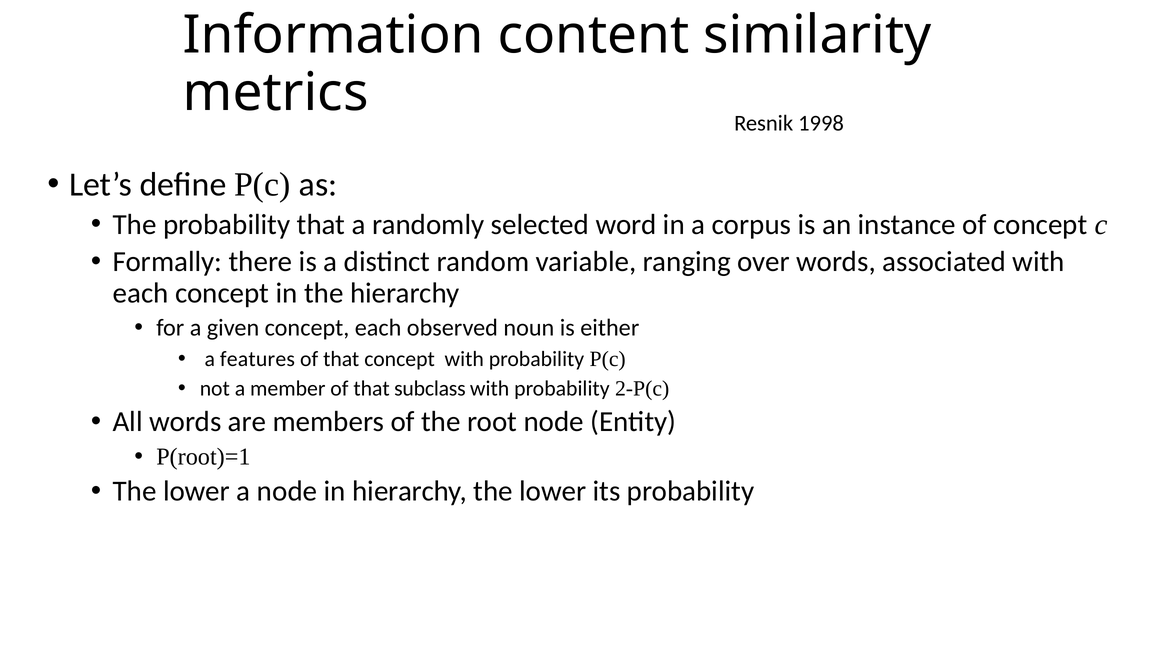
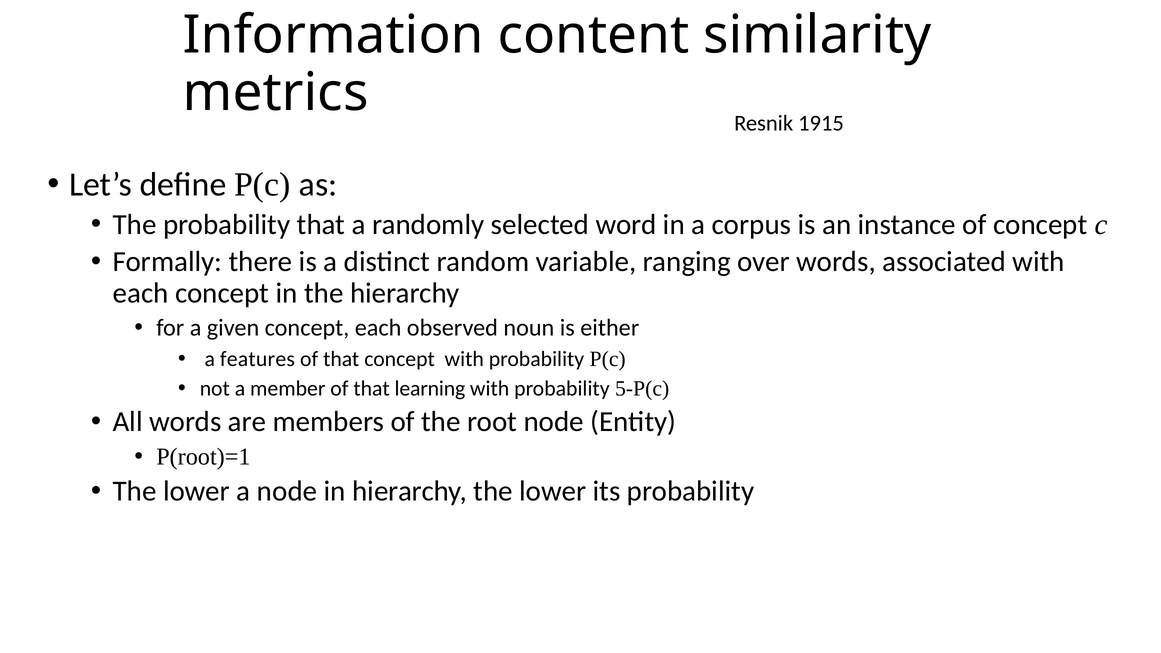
1998: 1998 -> 1915 (821, 123)
subclass: subclass -> learning (430, 388)
2-P(c: 2-P(c -> 5-P(c (642, 388)
